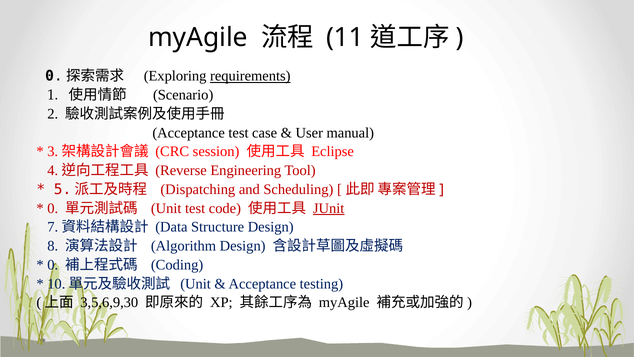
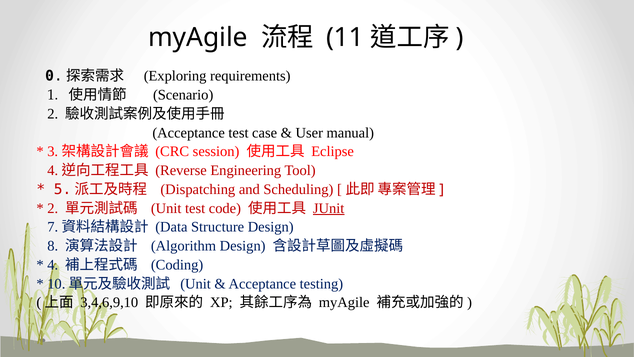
requirements underline: present -> none (250, 76)
0: 0 -> 2 (53, 208)
0: 0 -> 4 (53, 265)
3,5,6,9,30: 3,5,6,9,30 -> 3,4,6,9,10 (109, 302)
